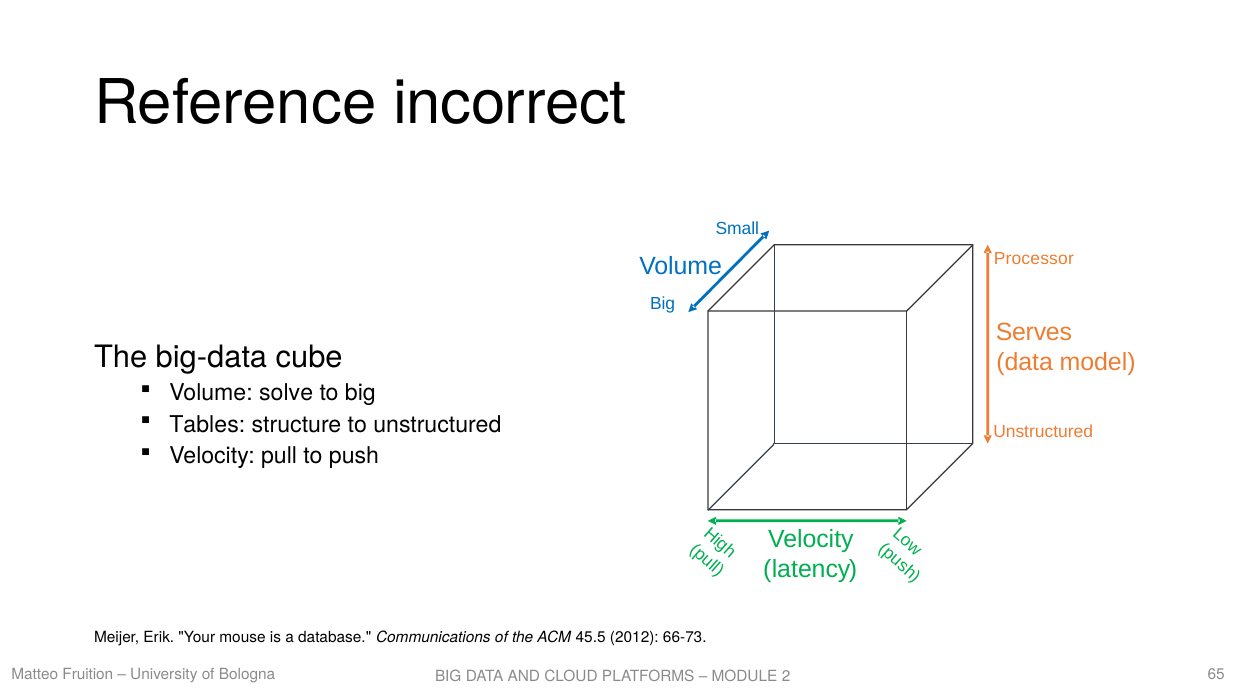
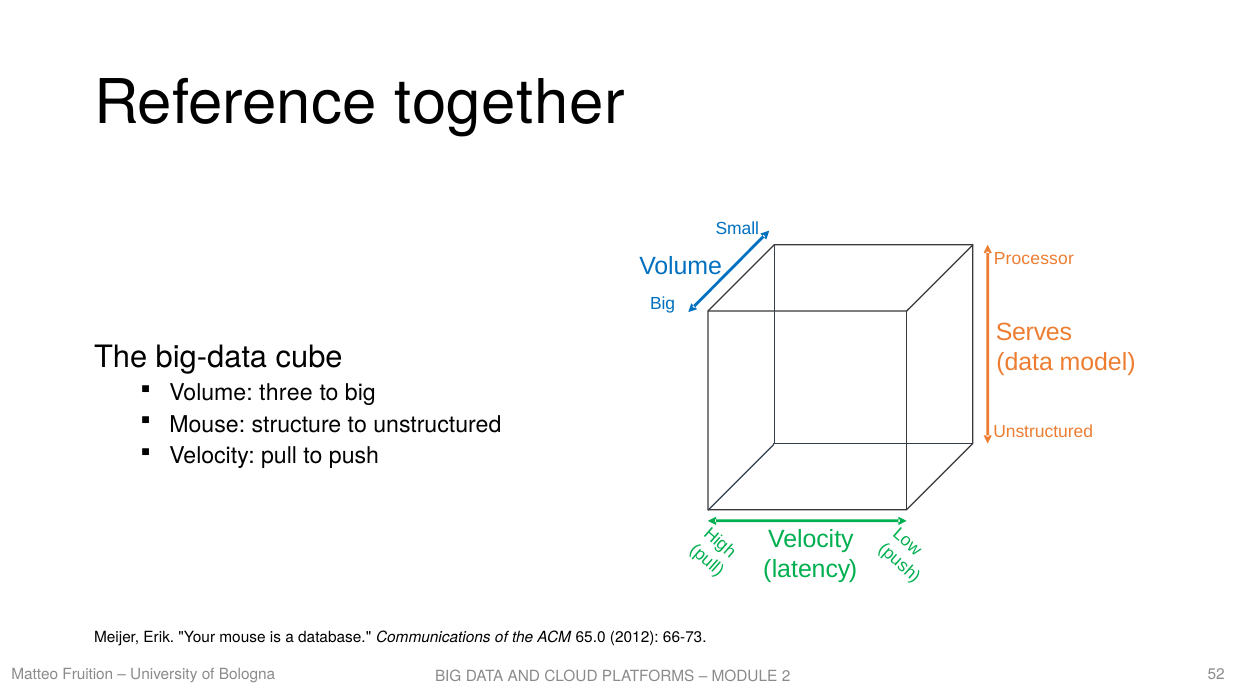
incorrect: incorrect -> together (510, 104)
solve: solve -> three (286, 393)
Tables: Tables -> Mouse (207, 425)
45.5: 45.5 -> 65.0 (591, 638)
65: 65 -> 52 (1216, 675)
